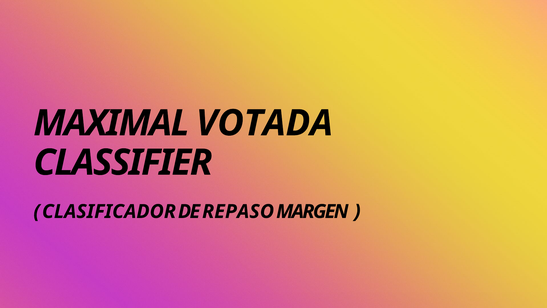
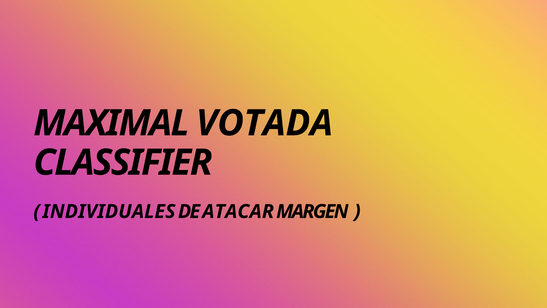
CLASIFICADOR: CLASIFICADOR -> INDIVIDUALES (109, 211)
REPASO: REPASO -> ATACAR (238, 211)
